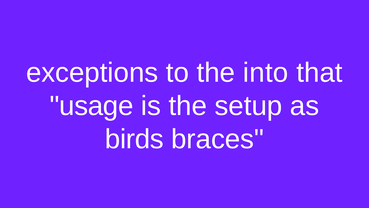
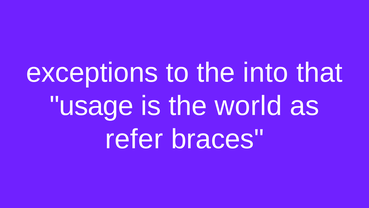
setup: setup -> world (248, 106)
birds: birds -> refer (134, 139)
